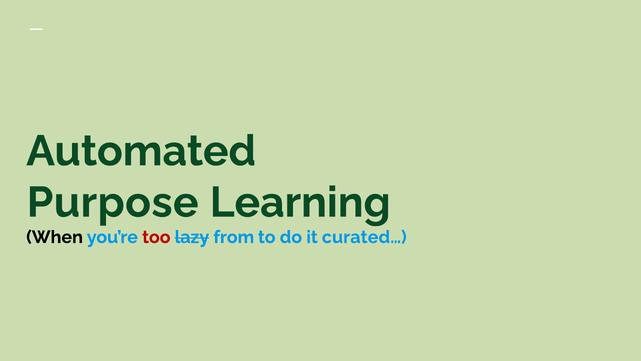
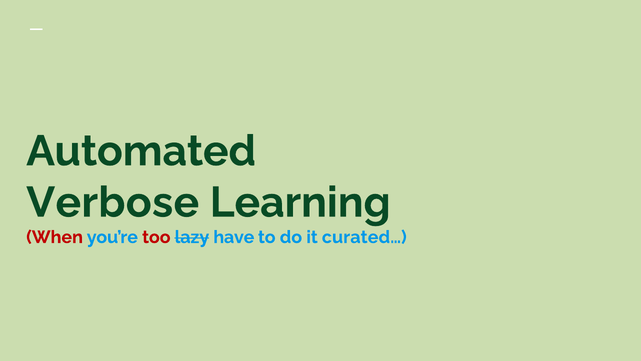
Purpose: Purpose -> Verbose (113, 202)
When colour: black -> red (55, 237)
from: from -> have (234, 237)
